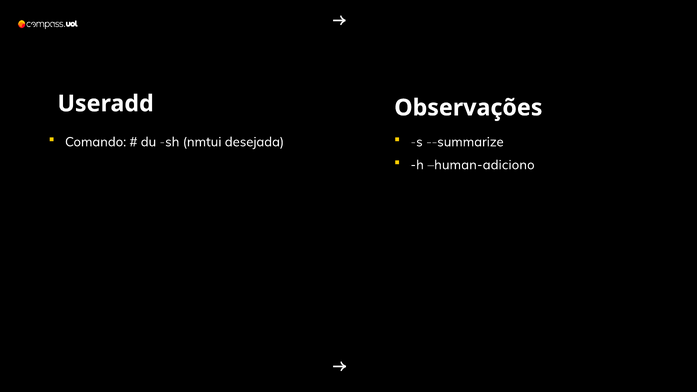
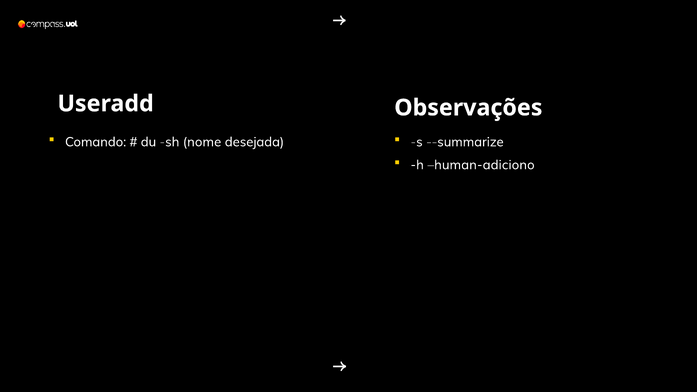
nmtui: nmtui -> nome (202, 142)
